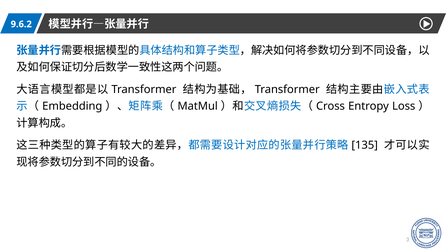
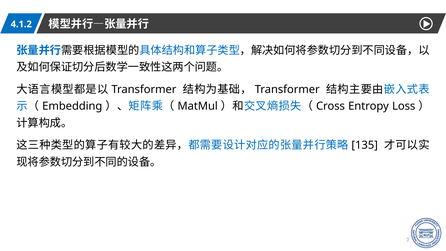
9.6.2: 9.6.2 -> 4.1.2 (21, 24)
